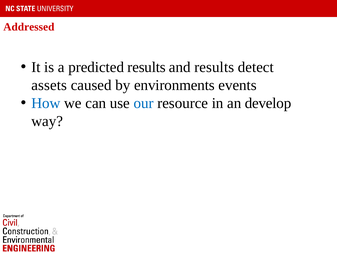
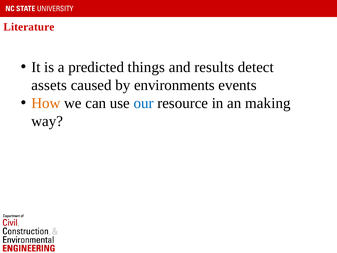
Addressed: Addressed -> Literature (29, 27)
predicted results: results -> things (146, 67)
How colour: blue -> orange (46, 103)
develop: develop -> making (268, 103)
